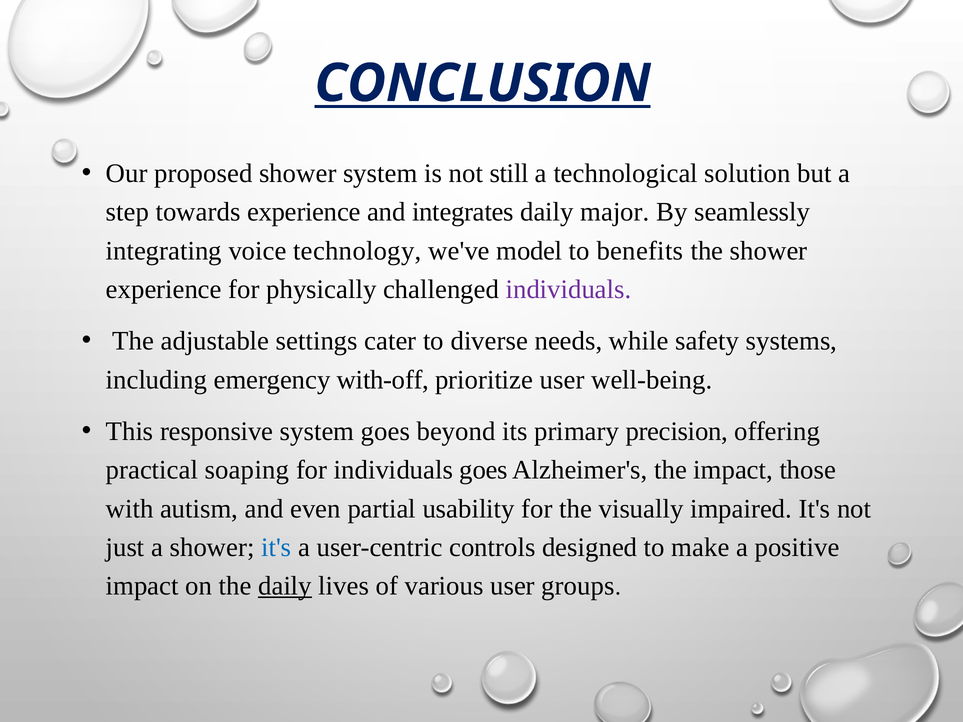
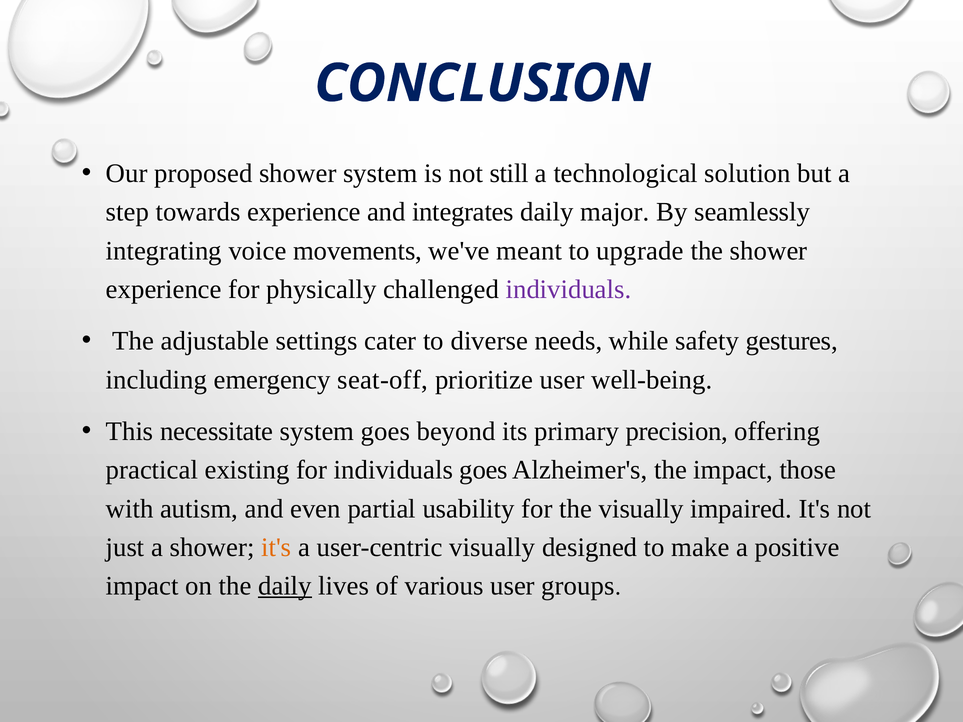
CONCLUSION underline: present -> none (483, 83)
technology: technology -> movements (358, 251)
model: model -> meant (529, 251)
benefits: benefits -> upgrade (640, 251)
systems: systems -> gestures (792, 341)
with-off: with-off -> seat-off (383, 380)
responsive: responsive -> necessitate (217, 432)
soaping: soaping -> existing (247, 470)
it's colour: blue -> orange (276, 547)
user-centric controls: controls -> visually (492, 547)
